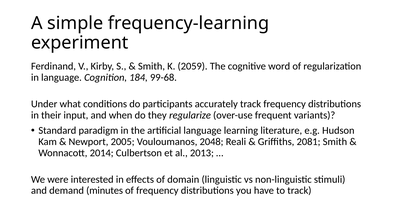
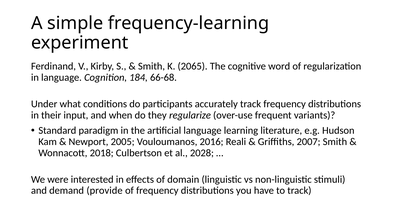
2059: 2059 -> 2065 (193, 67)
99-68: 99-68 -> 66-68 (163, 78)
2048: 2048 -> 2016 (212, 142)
2081: 2081 -> 2007 (309, 142)
2014: 2014 -> 2018 (102, 153)
2013: 2013 -> 2028 (202, 153)
minutes: minutes -> provide (104, 191)
